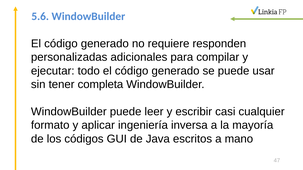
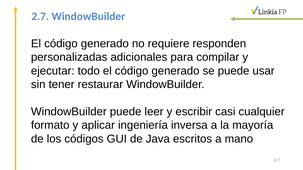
5.6: 5.6 -> 2.7 (40, 16)
completa: completa -> restaurar (100, 85)
